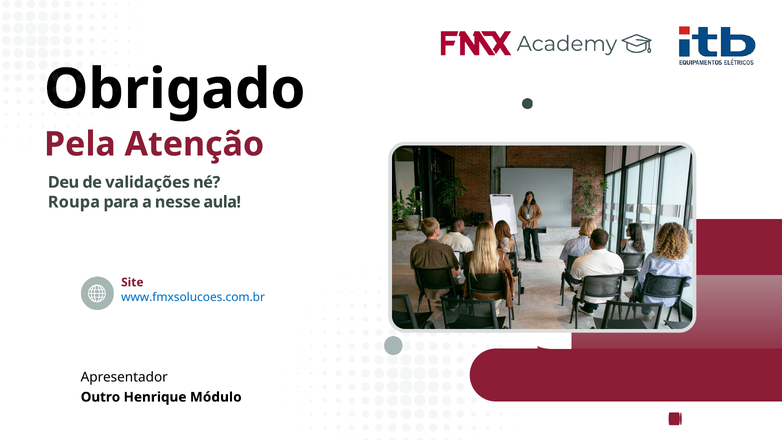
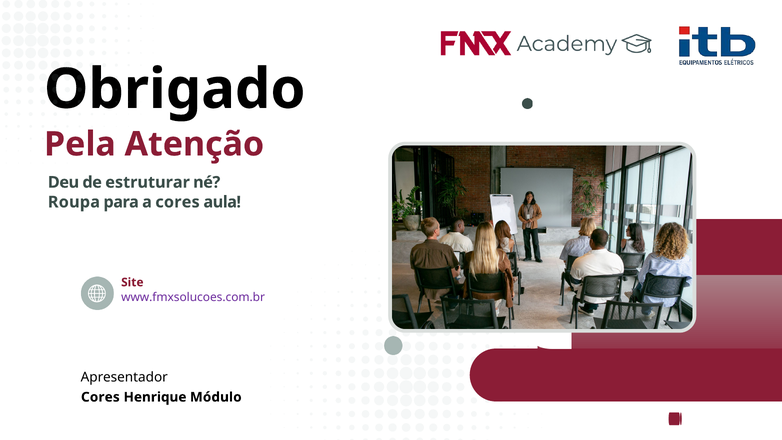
validações: validações -> estruturar (148, 182)
a nesse: nesse -> cores (178, 202)
www.fmxsolucoes.com.br colour: blue -> purple (193, 297)
Outro: Outro -> Cores (100, 397)
